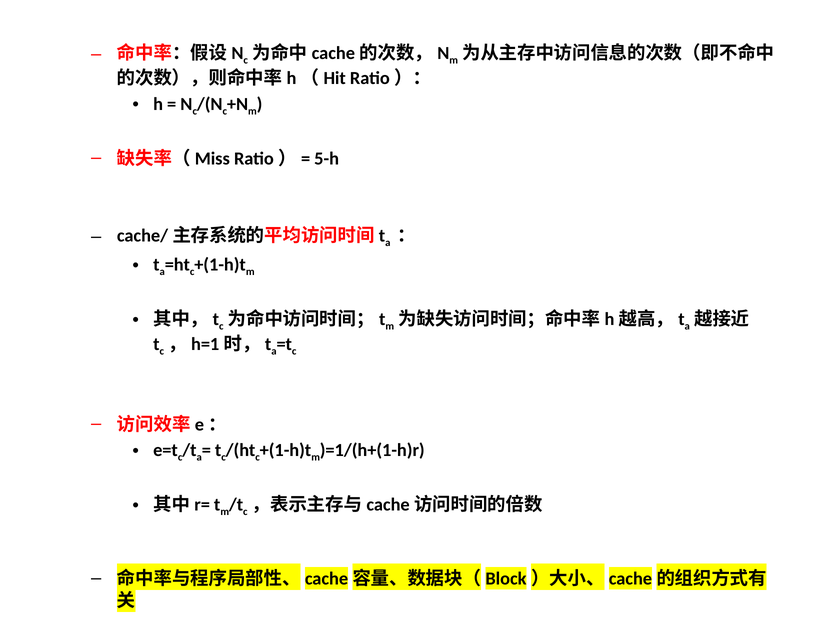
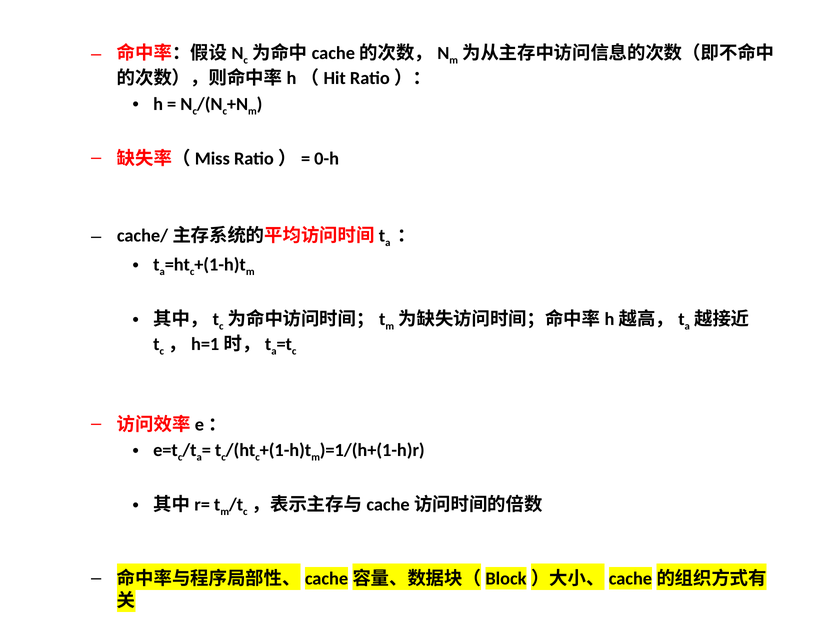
5-h: 5-h -> 0-h (327, 158)
